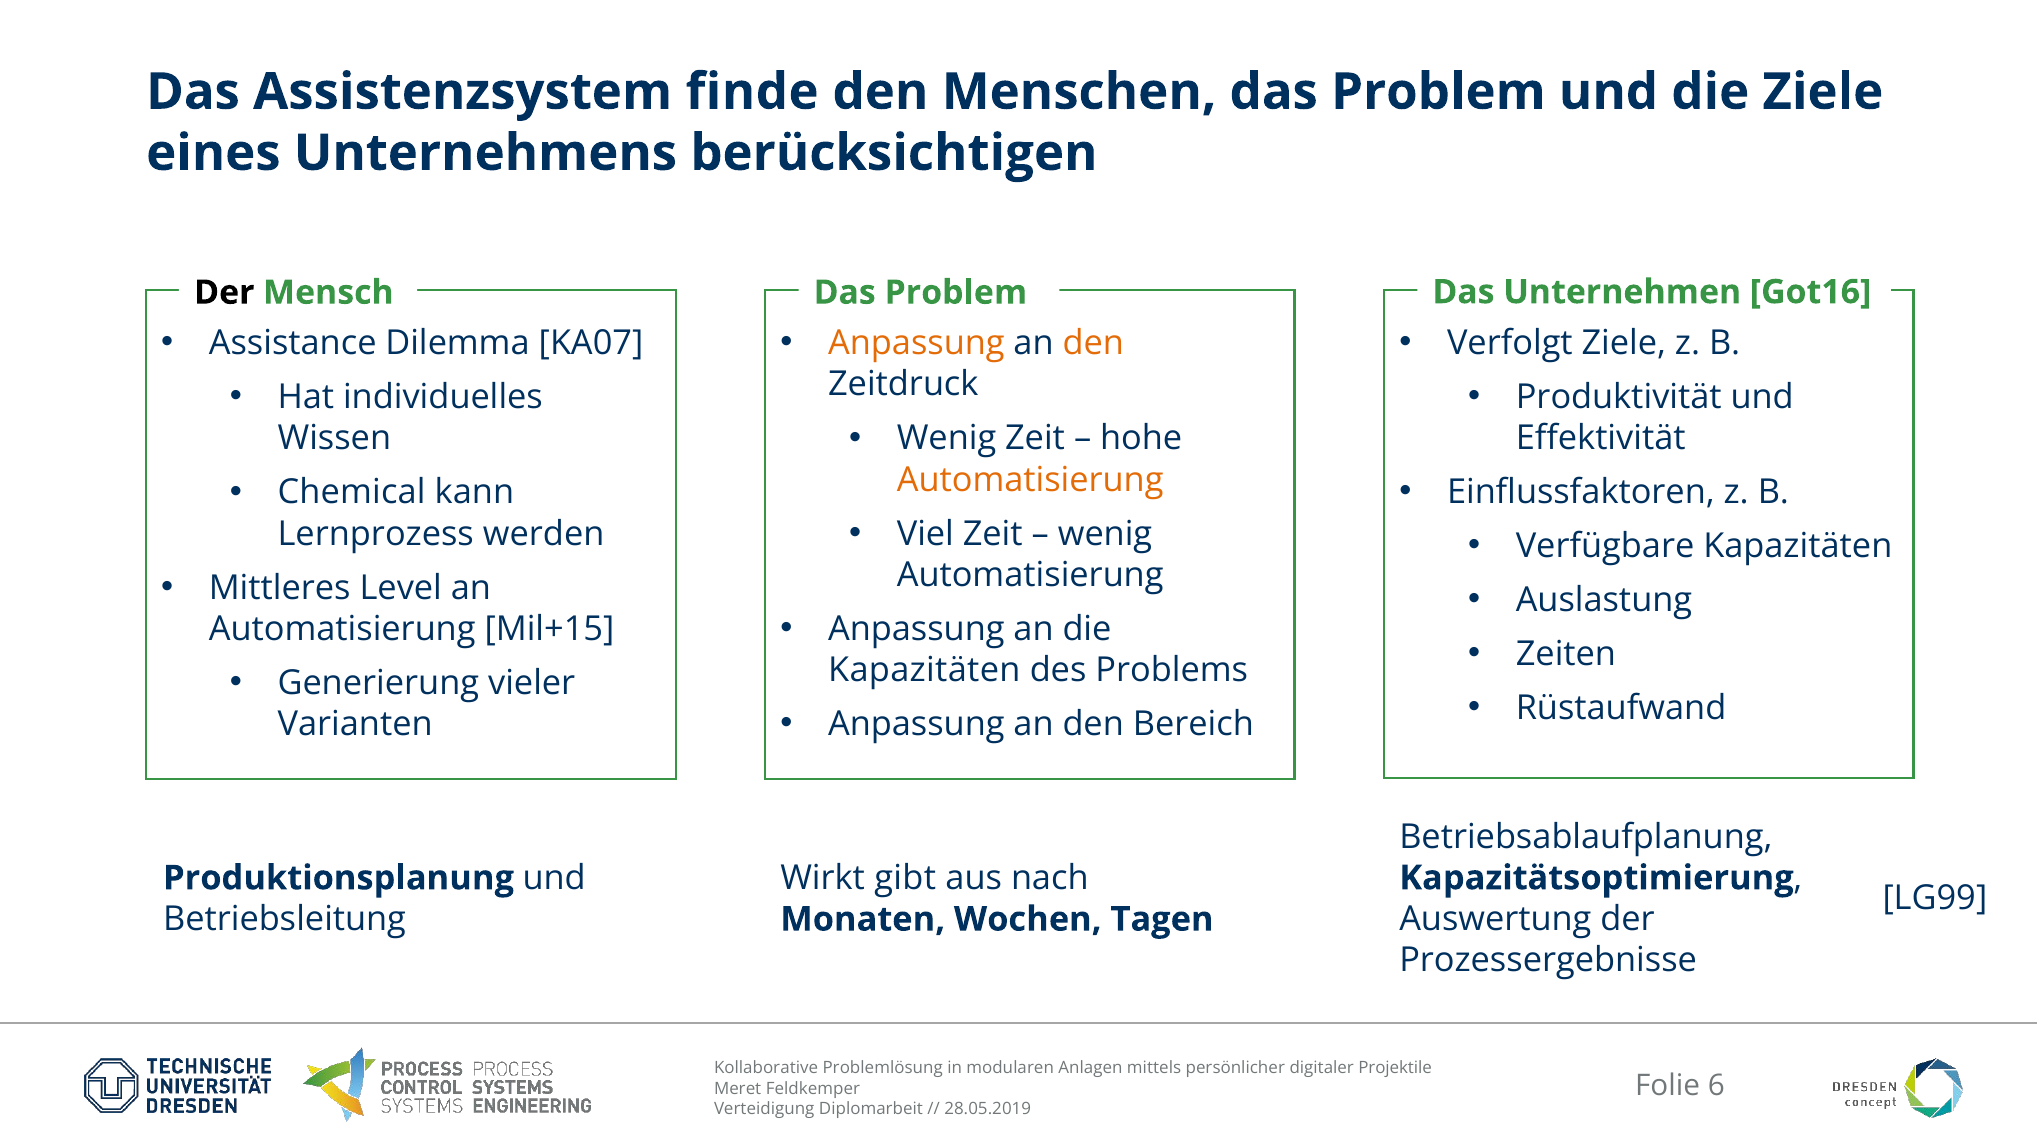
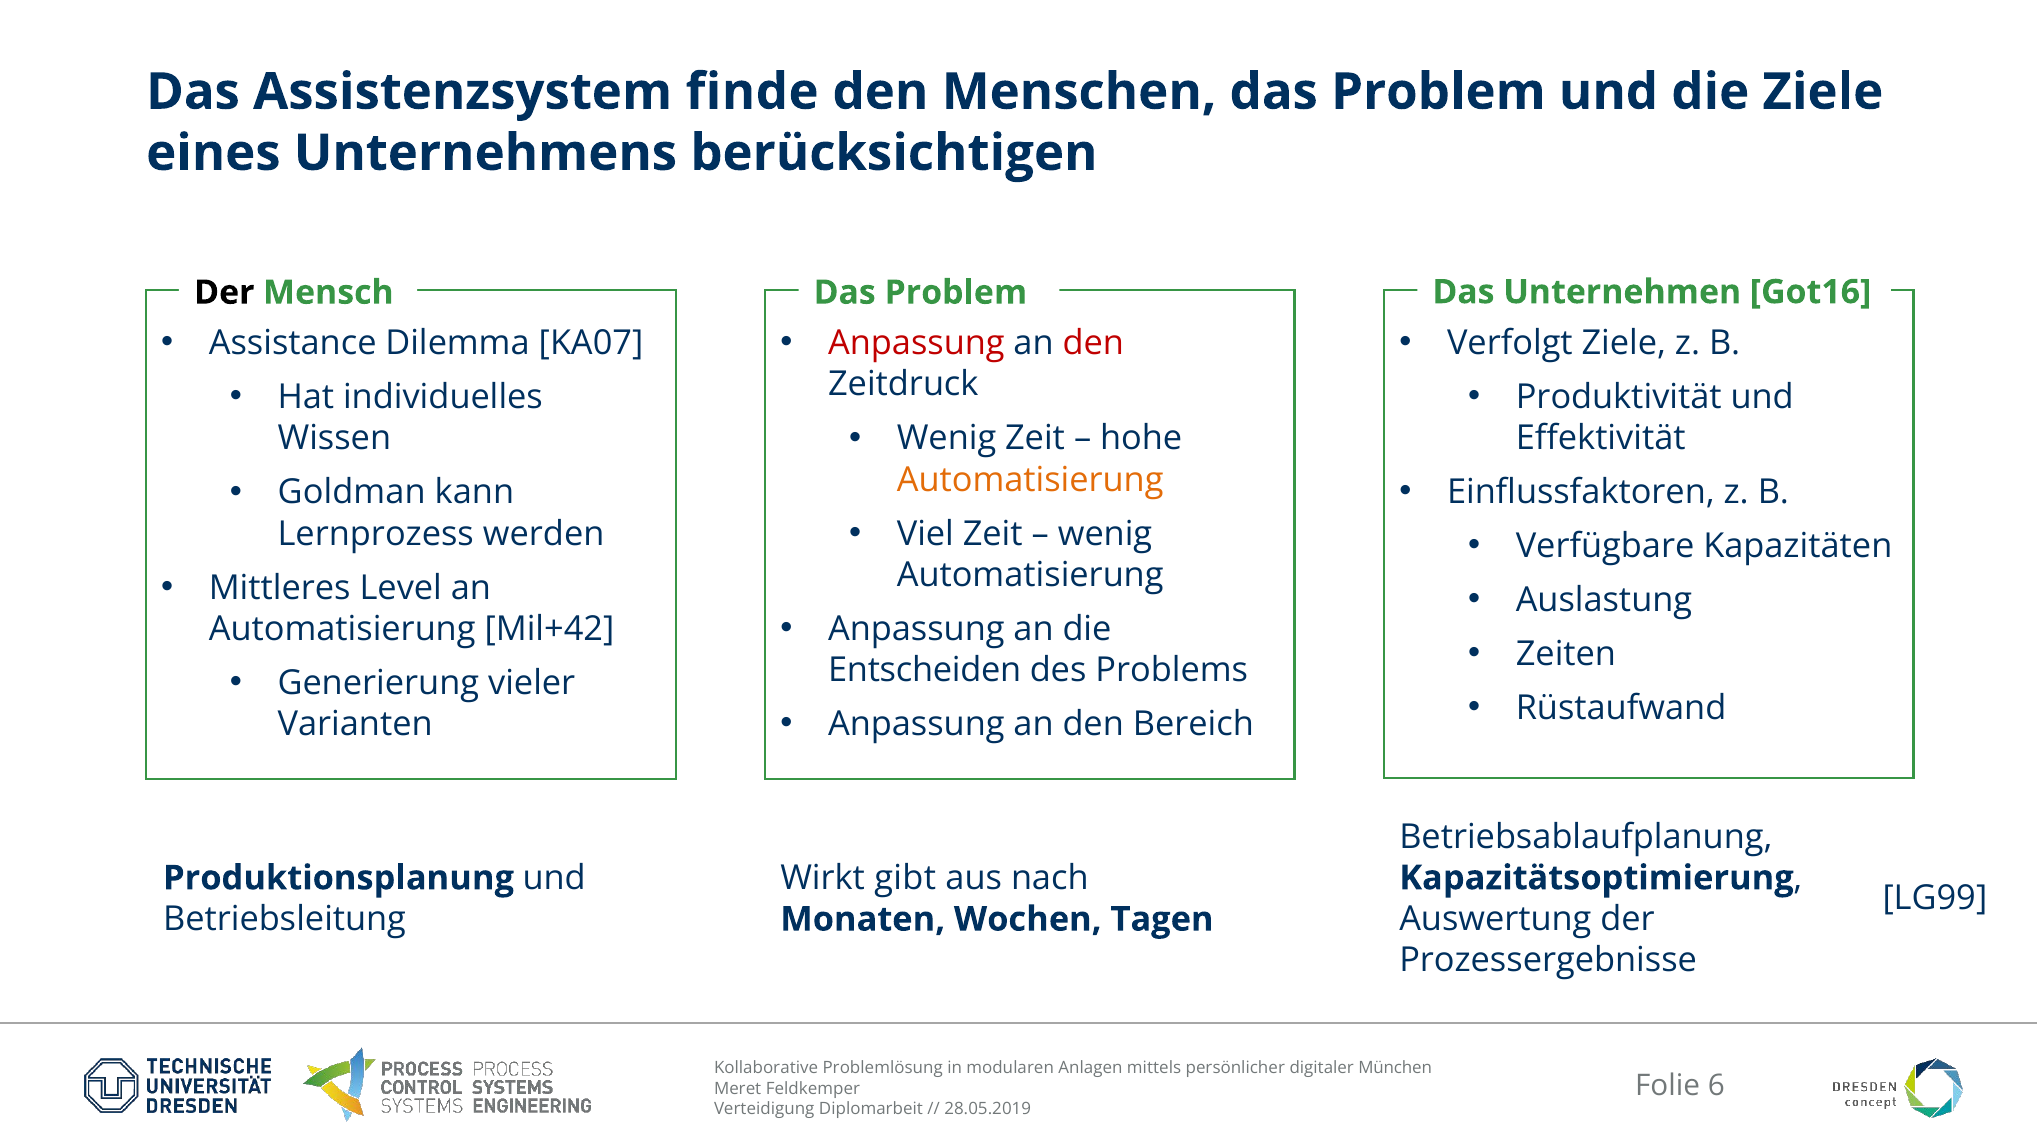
Anpassung colour: orange -> red (916, 343)
den colour: orange -> red (1093, 343)
Chemical: Chemical -> Goldman (352, 492)
Mil+15: Mil+15 -> Mil+42 (549, 629)
Kapazitäten: Kapazitäten -> Entscheiden (925, 670)
Projektile: Projektile -> München (1395, 1068)
